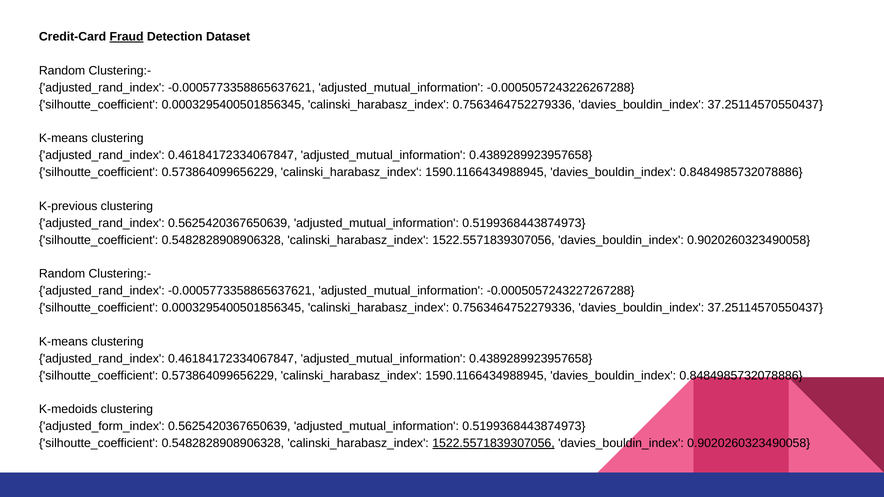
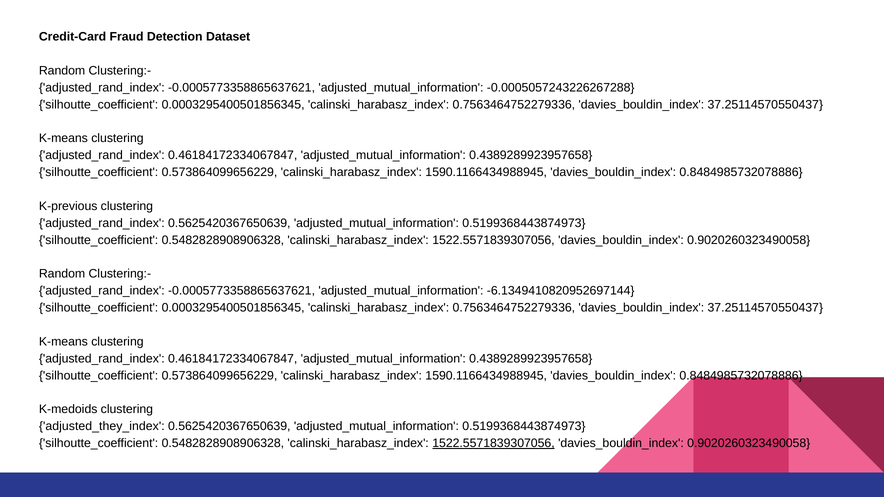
Fraud underline: present -> none (127, 37)
-0.0005057243227267288: -0.0005057243227267288 -> -6.1349410820952697144 (561, 291)
adjusted_form_index: adjusted_form_index -> adjusted_they_index (102, 427)
